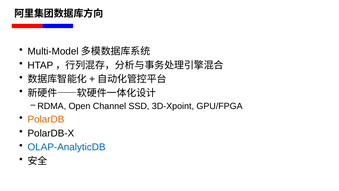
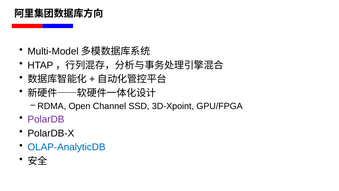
PolarDB colour: orange -> purple (46, 119)
